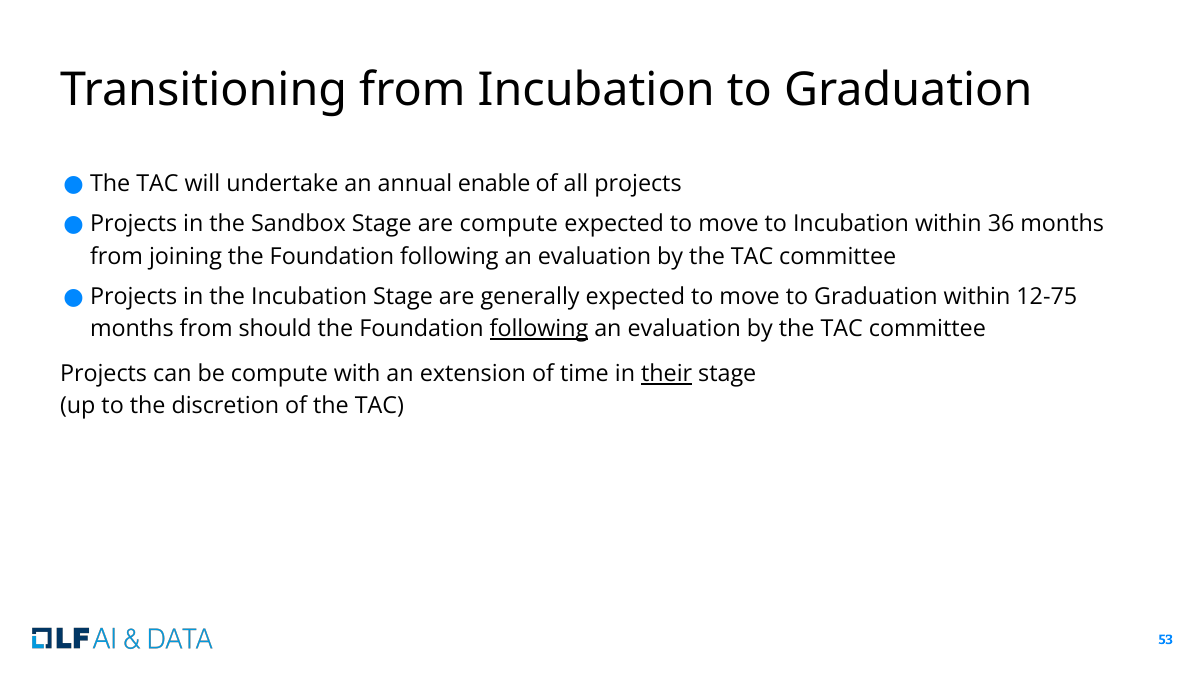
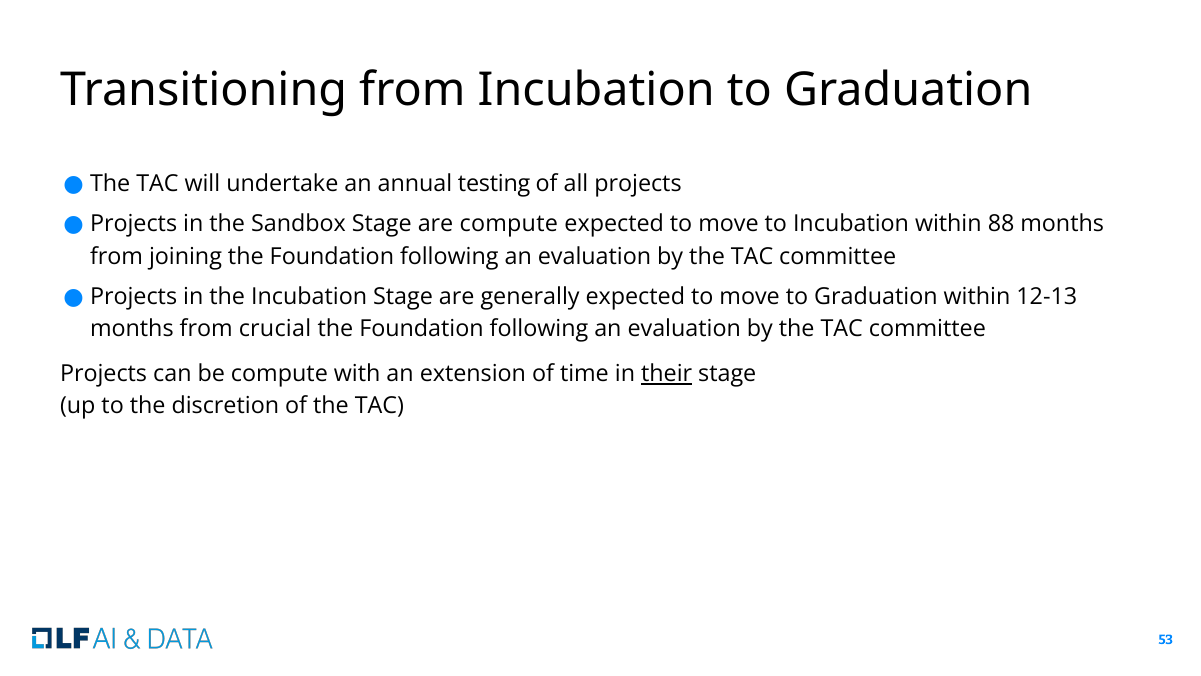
enable: enable -> testing (494, 184)
36: 36 -> 88 (1001, 224)
12-75: 12-75 -> 12-13 (1047, 297)
should: should -> crucial (275, 329)
following underline: present -> none (539, 329)
